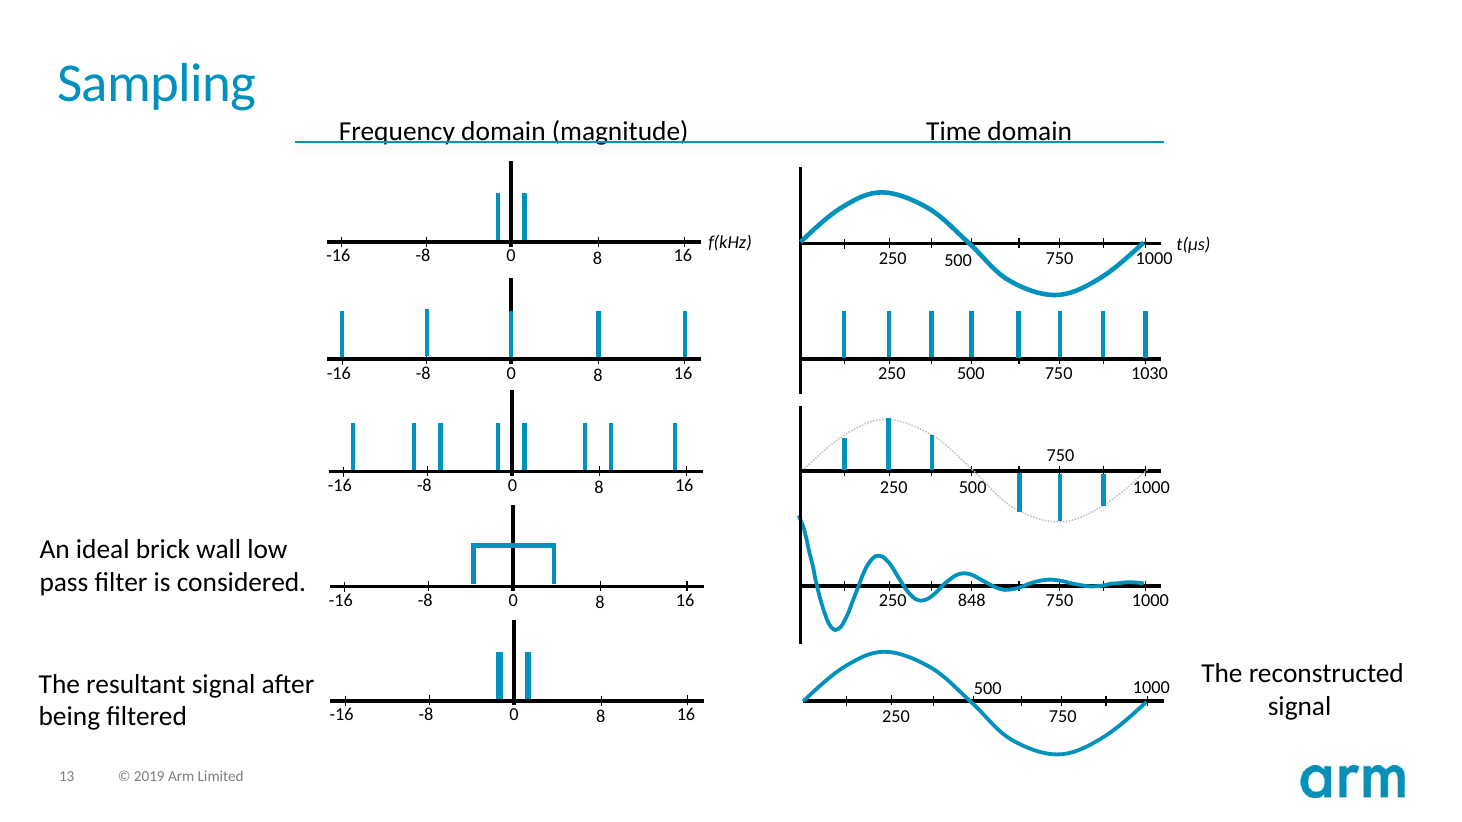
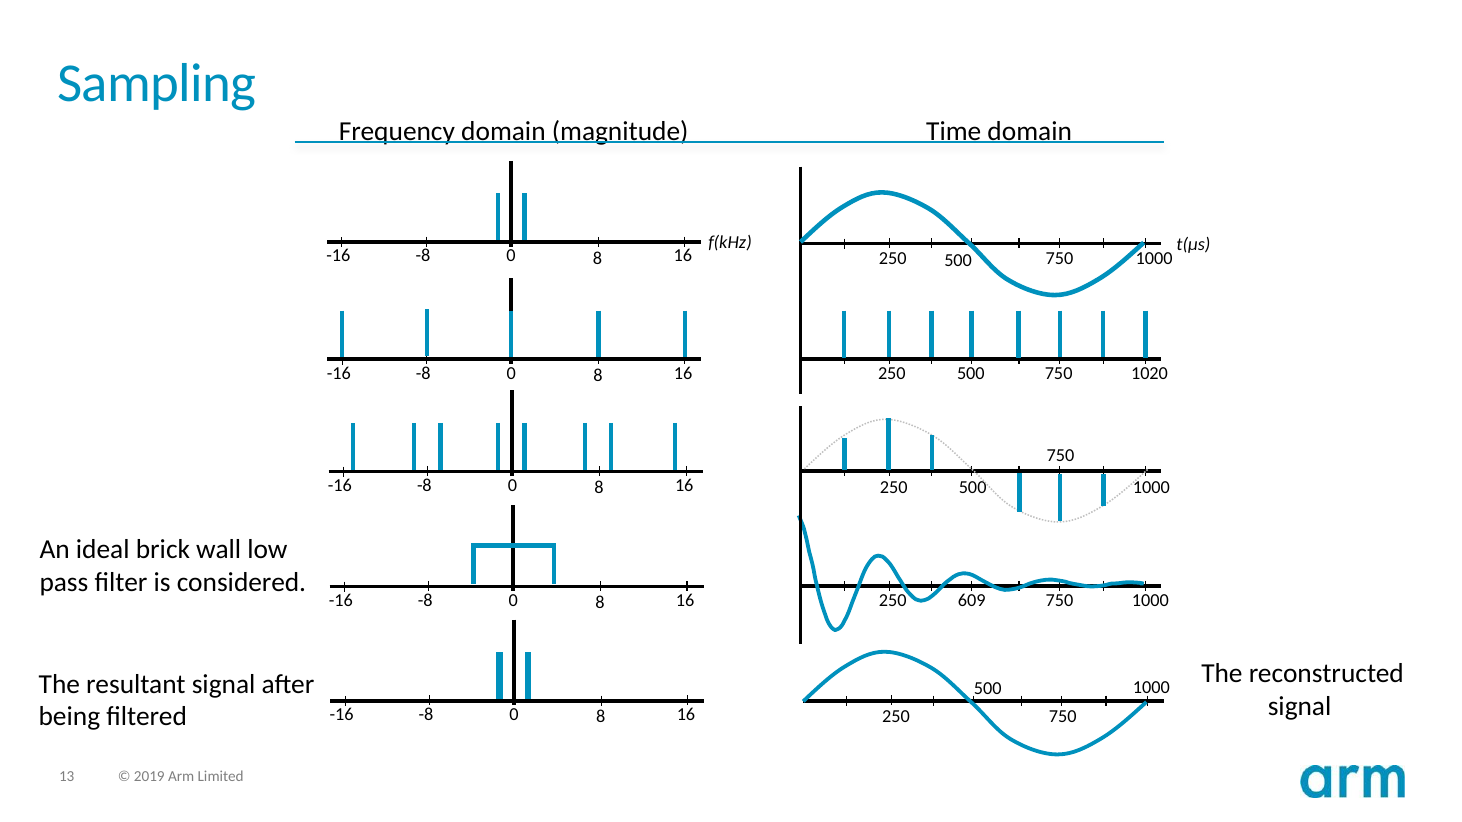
1030: 1030 -> 1020 (1149, 373)
848: 848 -> 609 (972, 600)
